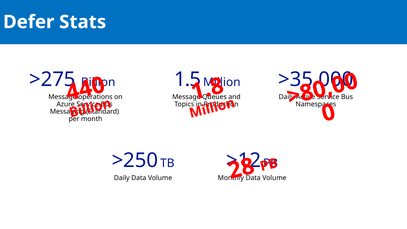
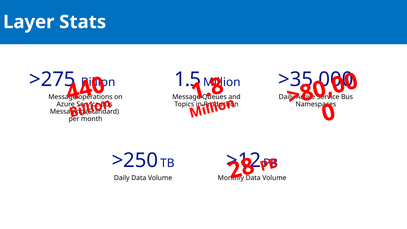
Defer: Defer -> Layer (29, 22)
